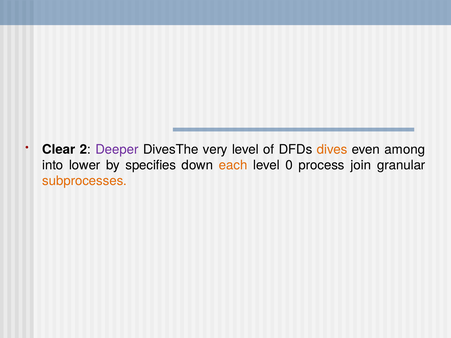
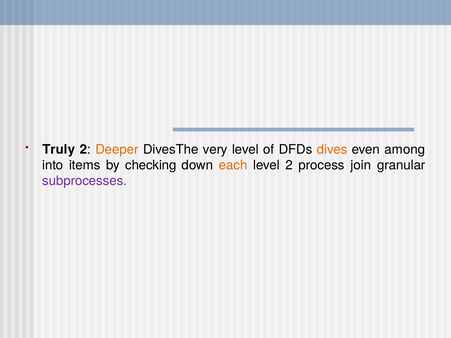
Clear: Clear -> Truly (59, 149)
Deeper colour: purple -> orange (117, 149)
lower: lower -> items (85, 165)
specifies: specifies -> checking (151, 165)
level 0: 0 -> 2 (289, 165)
subprocesses colour: orange -> purple (85, 181)
